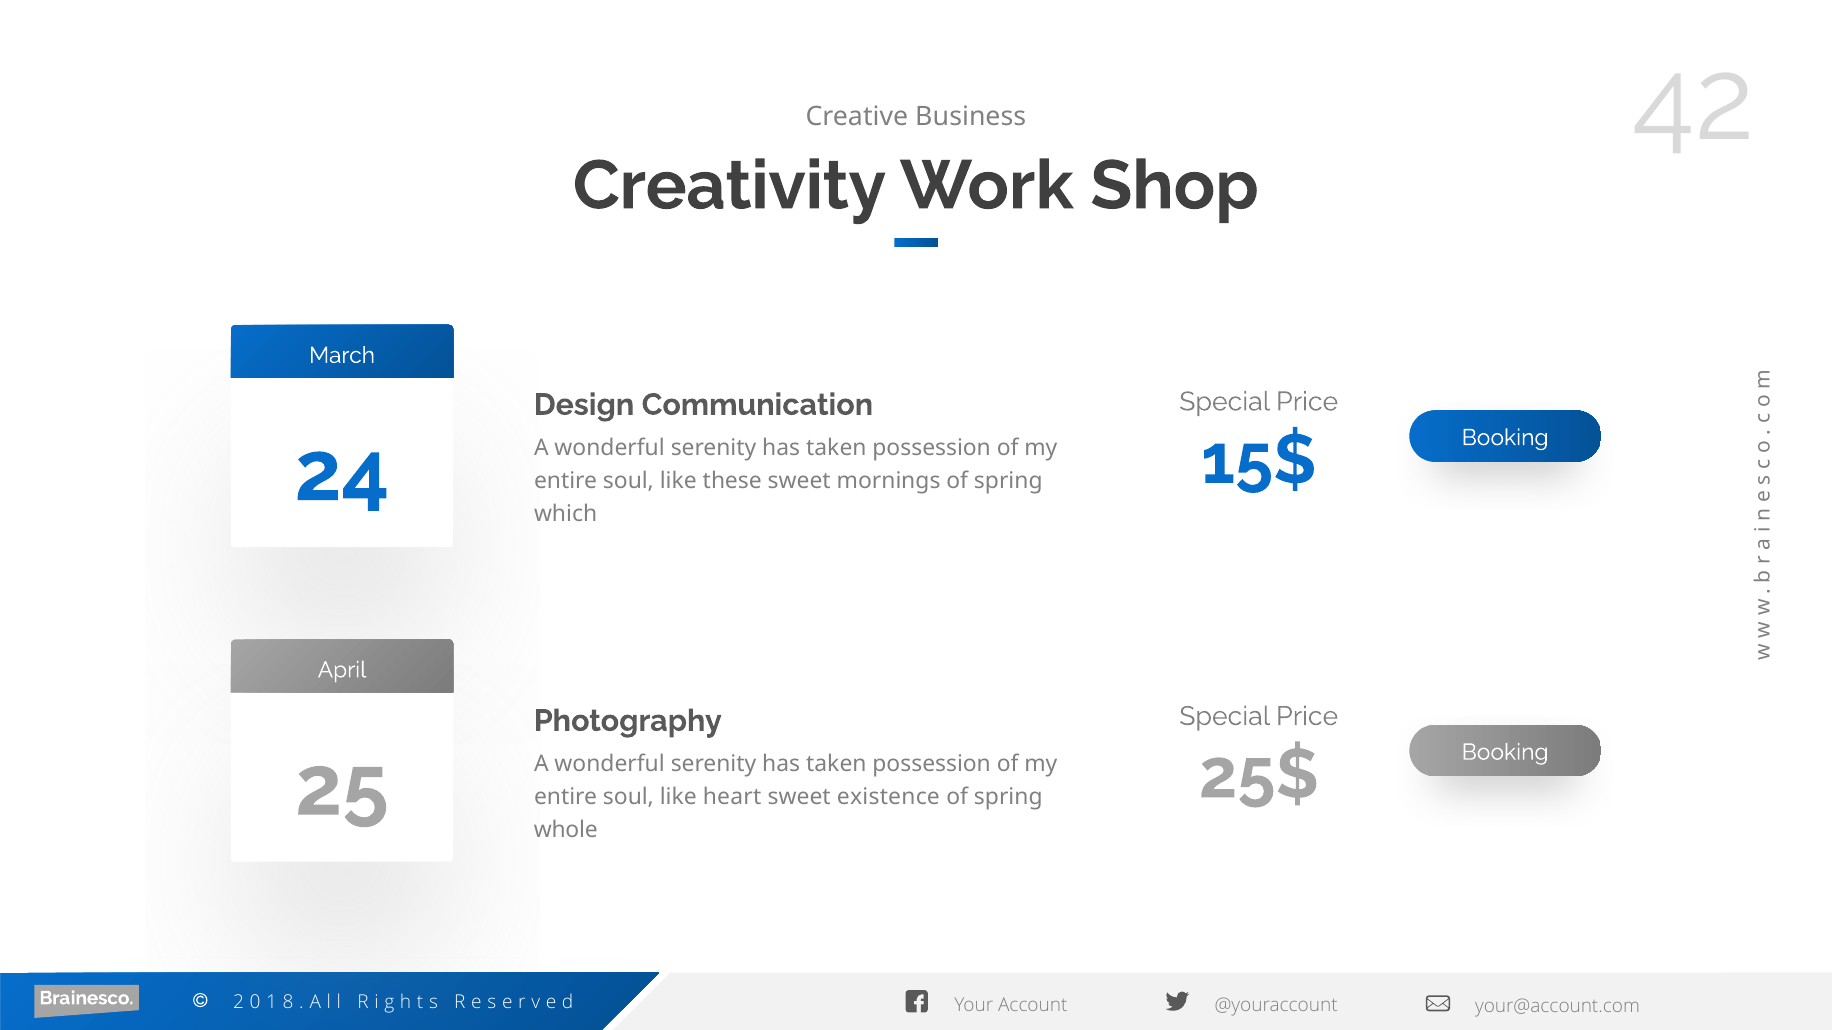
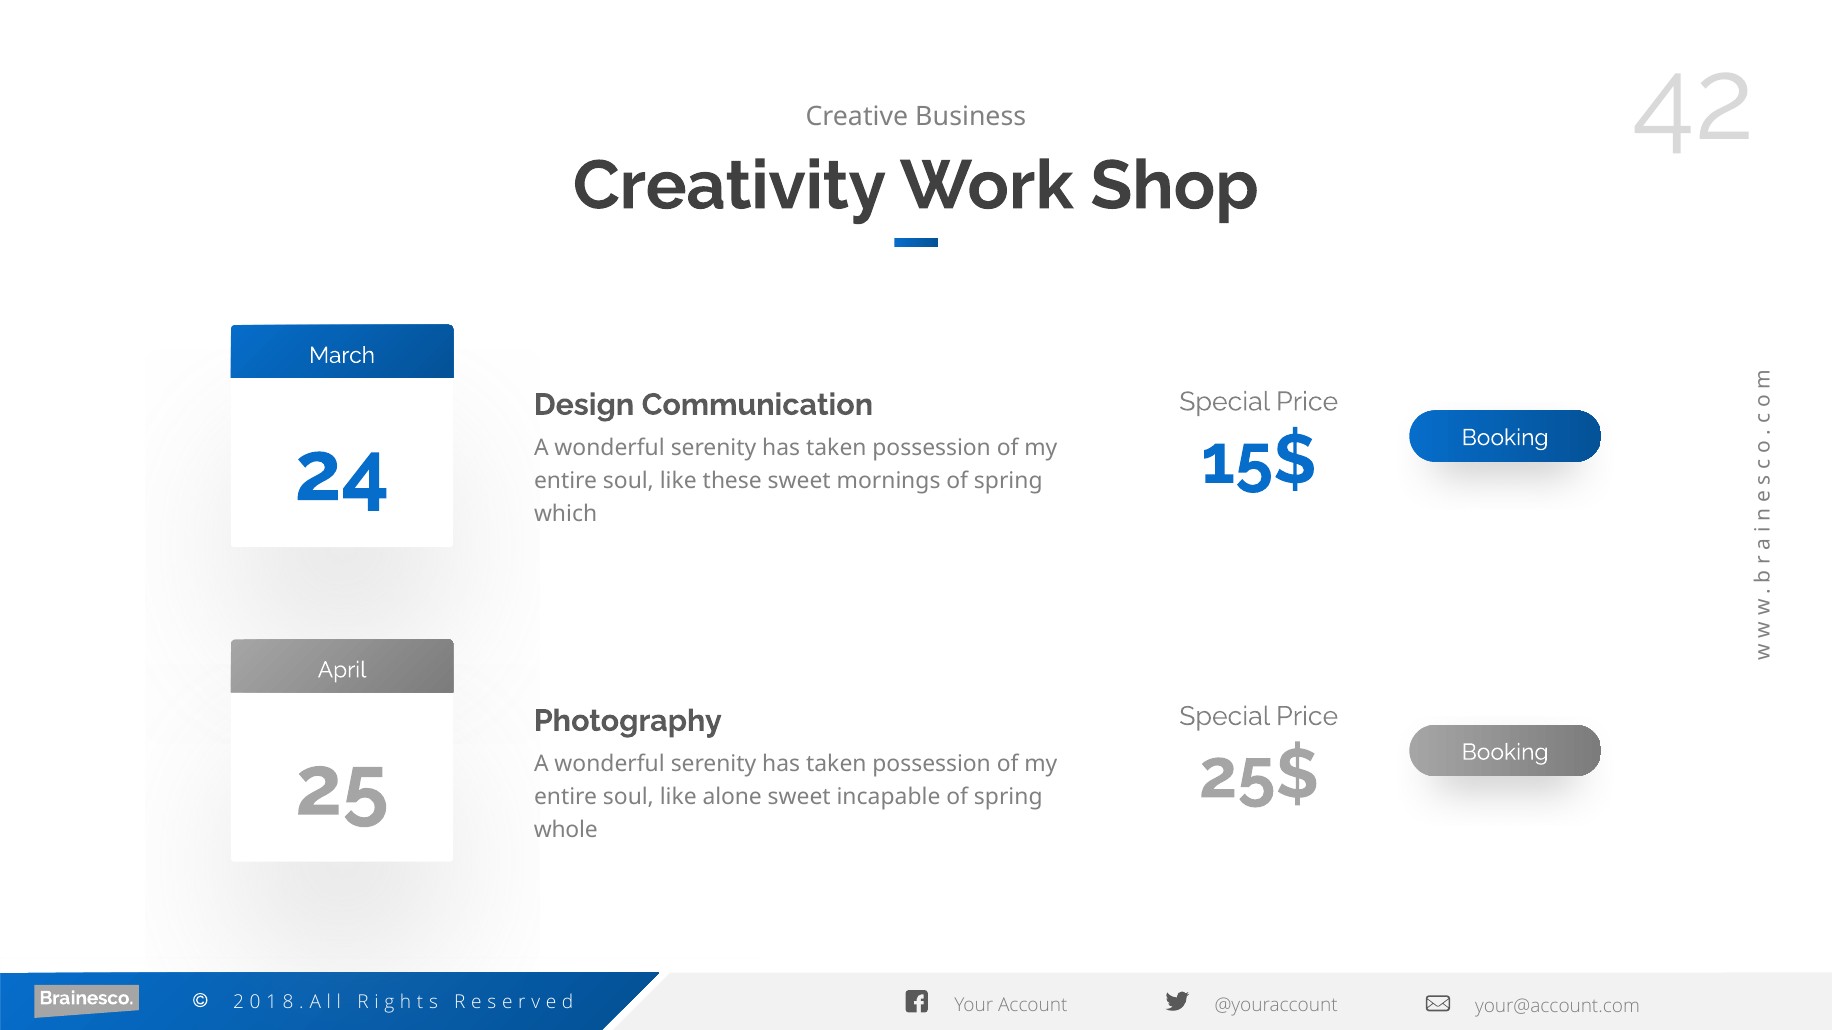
heart: heart -> alone (732, 797)
existence: existence -> incapable (889, 797)
